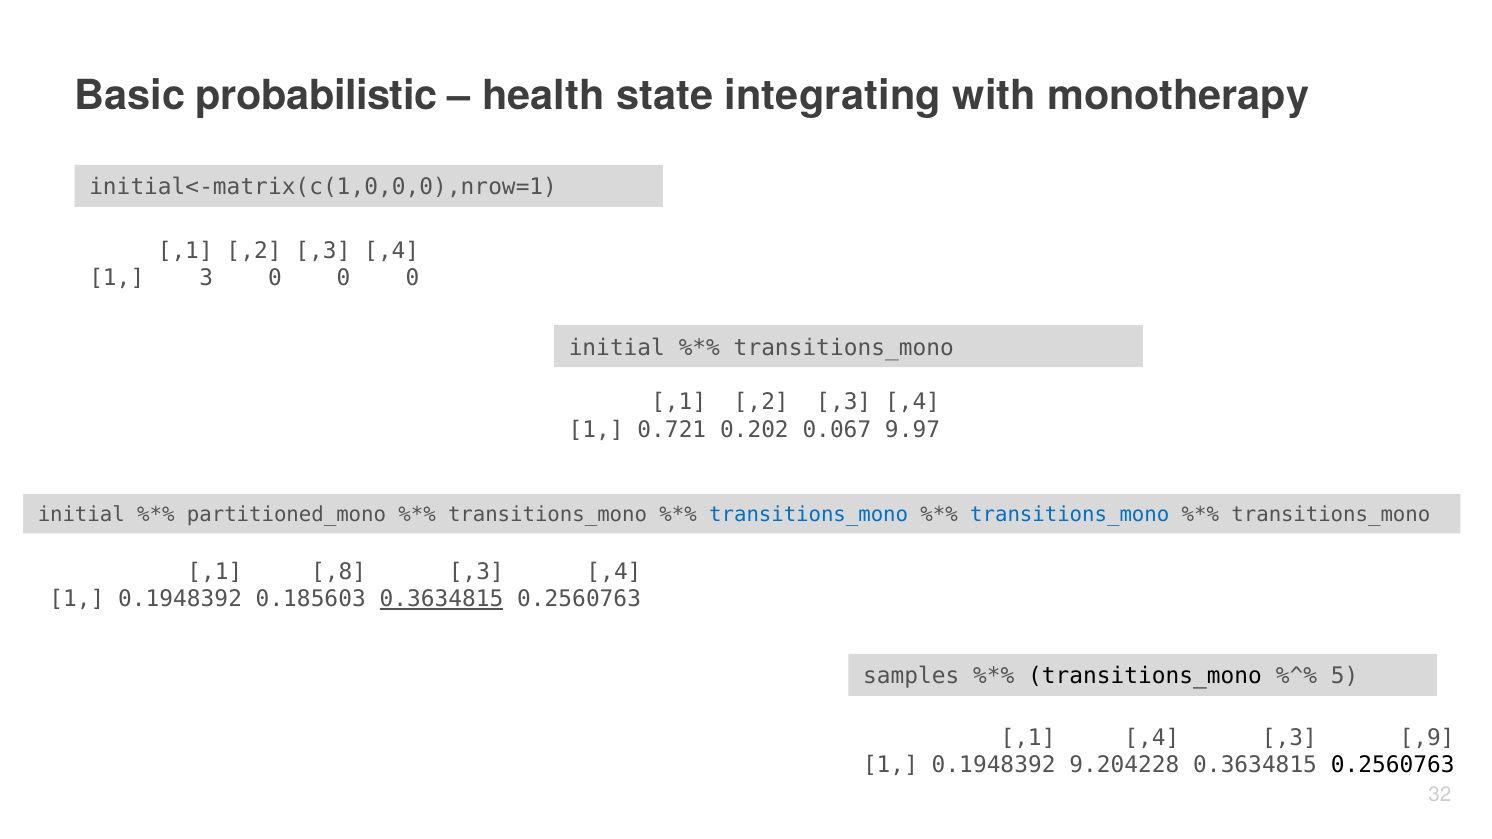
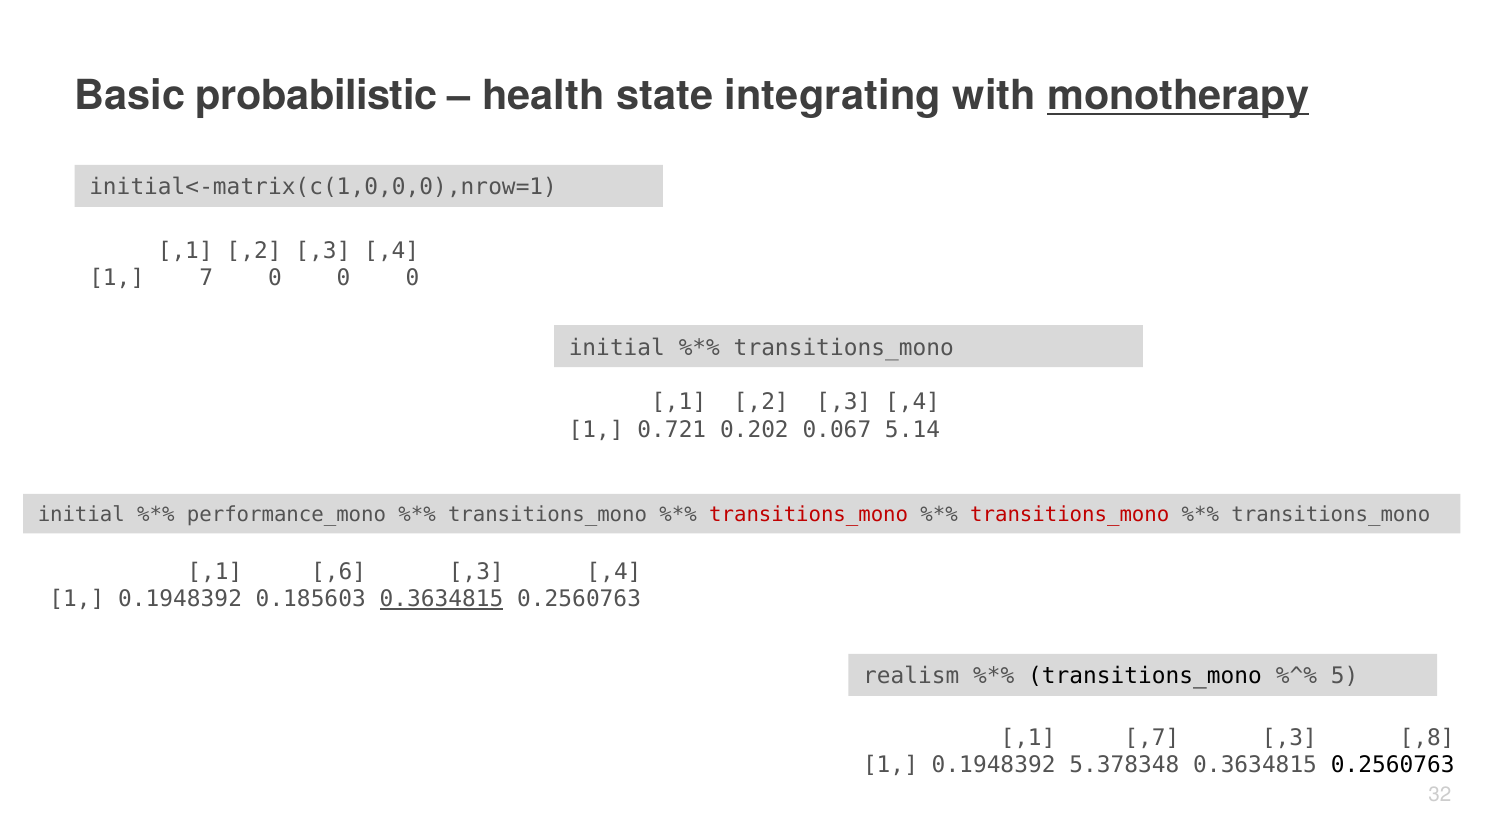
monotherapy underline: none -> present (1178, 96)
3: 3 -> 7 (206, 278)
9.97: 9.97 -> 5.14 (913, 430)
partitioned_mono: partitioned_mono -> performance_mono (287, 515)
transitions_mono colour: blue -> red (809, 515)
transitions_mono colour: blue -> red (1070, 515)
,8: ,8 -> ,6 (339, 572)
samples: samples -> realism (911, 677)
,1 ,4: ,4 -> ,7 (1152, 738)
,9: ,9 -> ,8 (1427, 738)
9.204228: 9.204228 -> 5.378348 (1124, 766)
